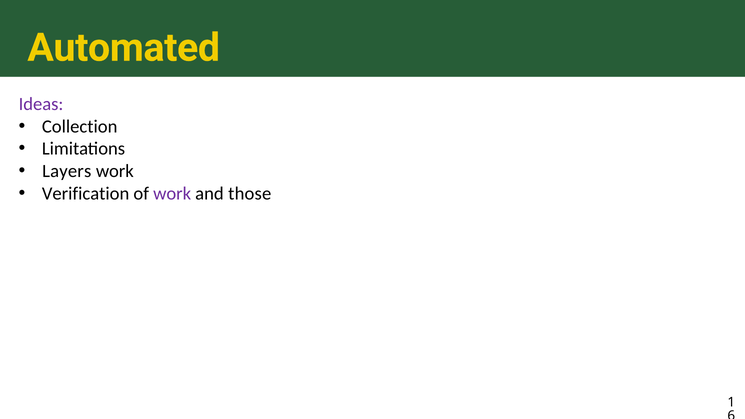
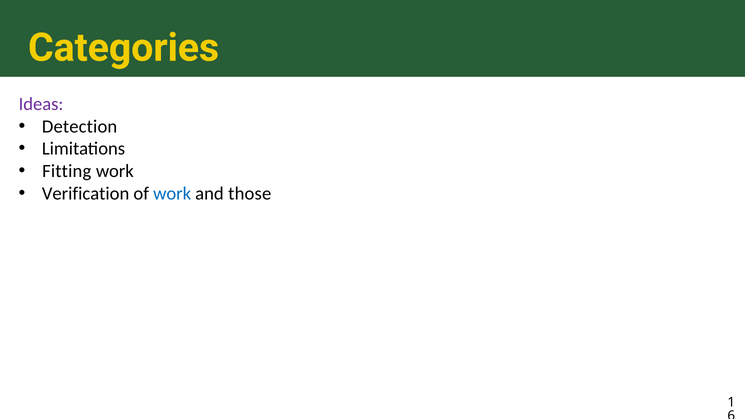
Automated: Automated -> Categories (124, 48)
Collection: Collection -> Detection (80, 126)
Layers: Layers -> Fitting (67, 171)
work colour: purple -> blue (172, 193)
